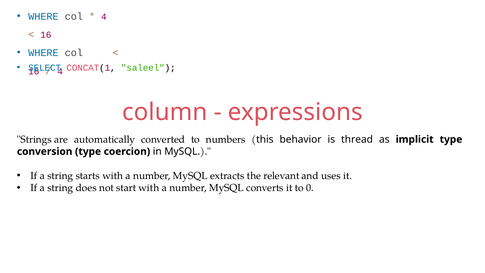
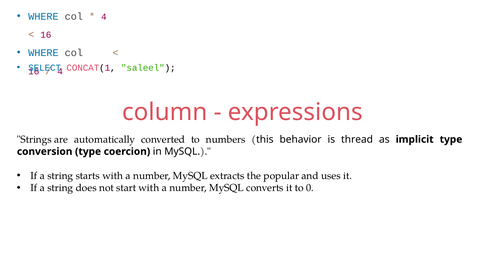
relevant: relevant -> popular (281, 176)
